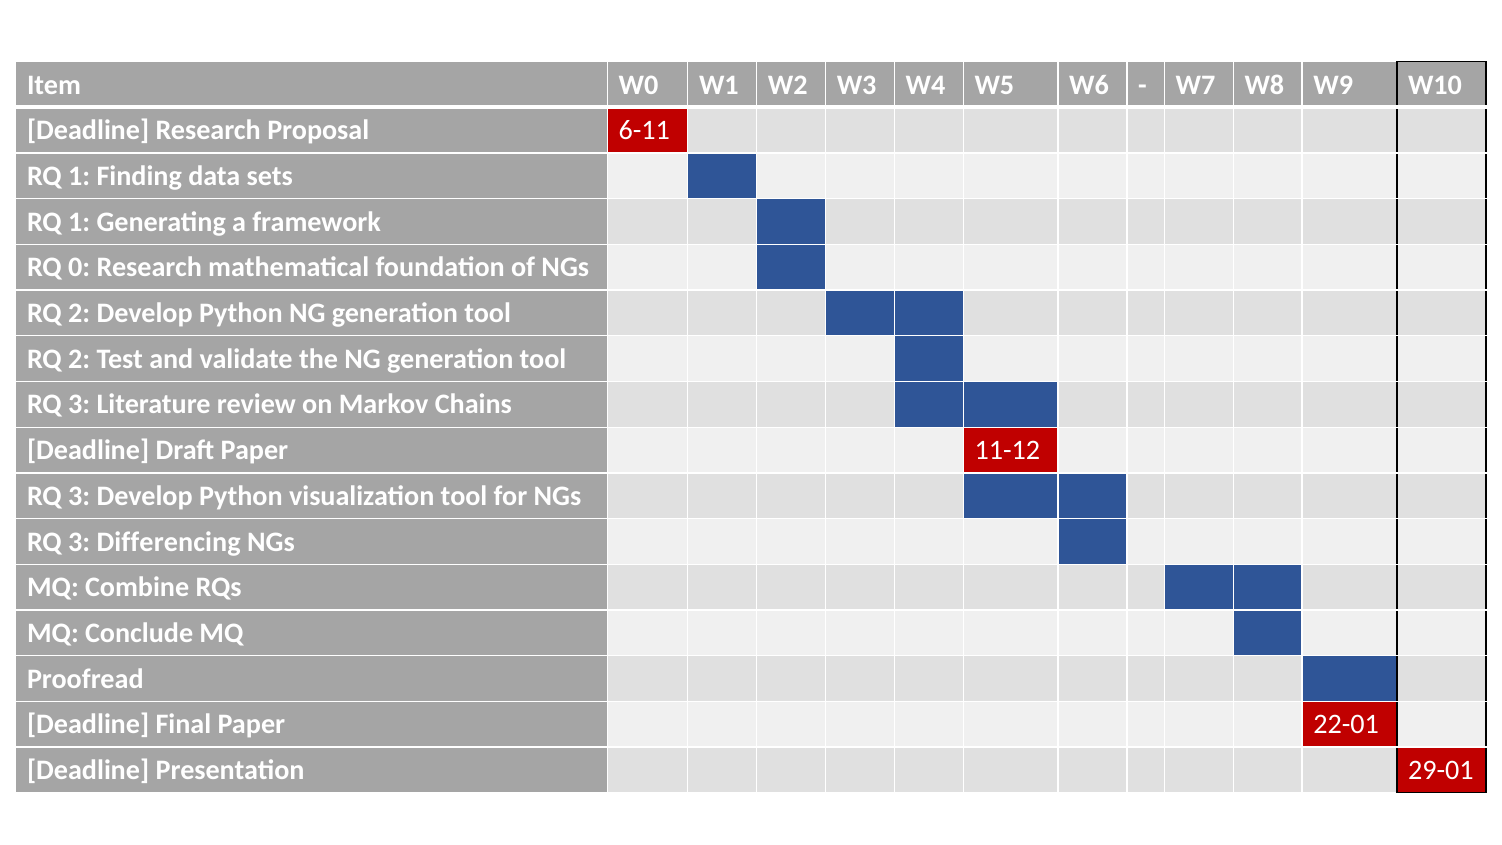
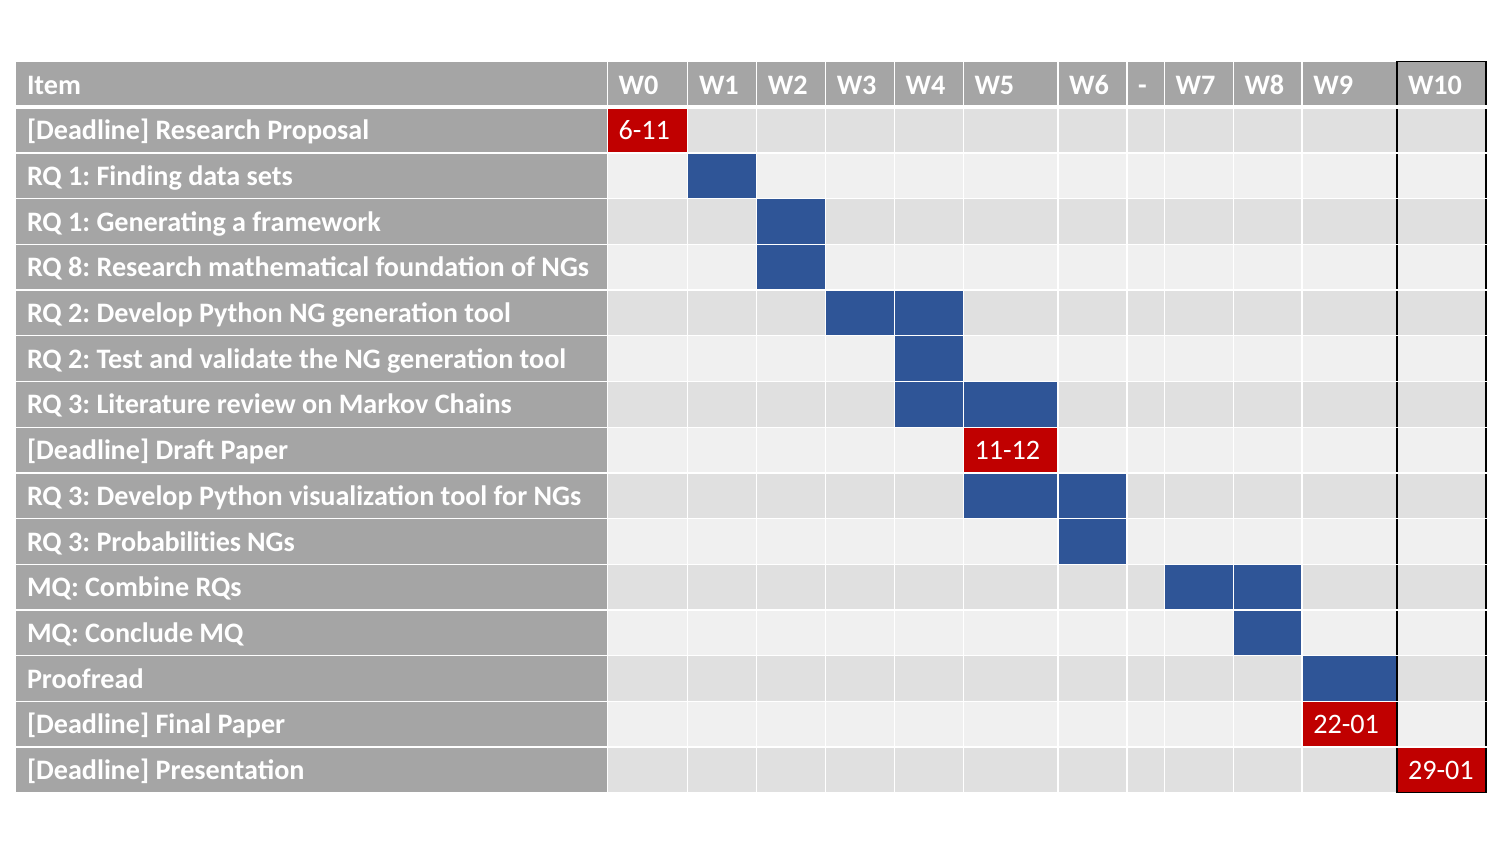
0: 0 -> 8 (79, 268)
Differencing: Differencing -> Probabilities (169, 542)
